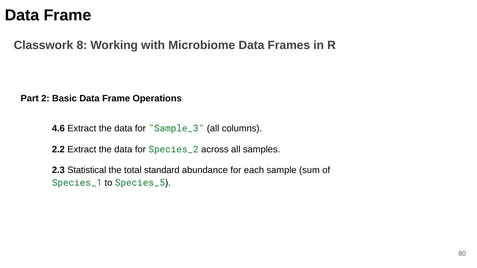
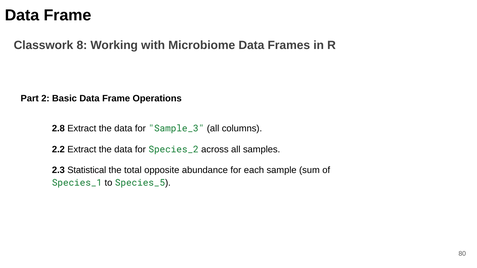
4.6: 4.6 -> 2.8 (58, 129)
standard: standard -> opposite (162, 170)
